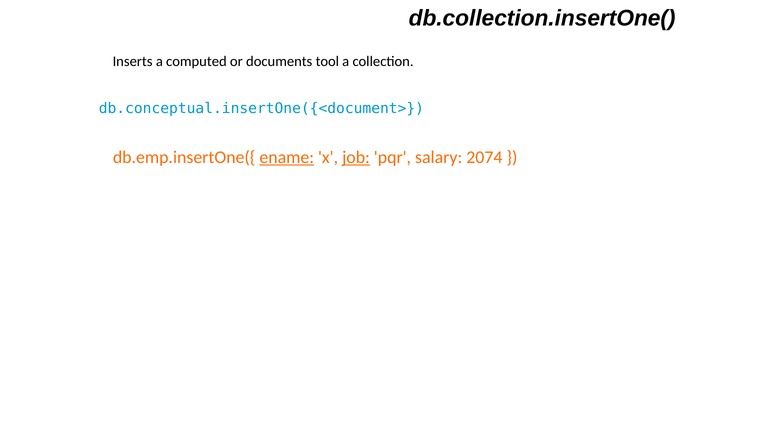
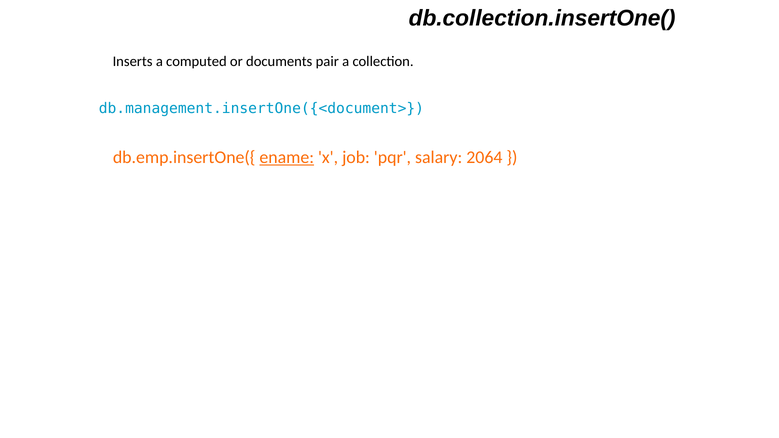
tool: tool -> pair (327, 61)
db.conceptual.insertOne({<document>: db.conceptual.insertOne({<document> -> db.management.insertOne({<document> (261, 108)
job underline: present -> none (356, 158)
2074: 2074 -> 2064 (484, 158)
